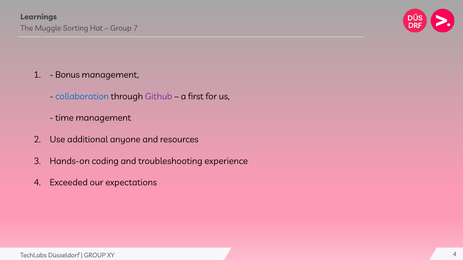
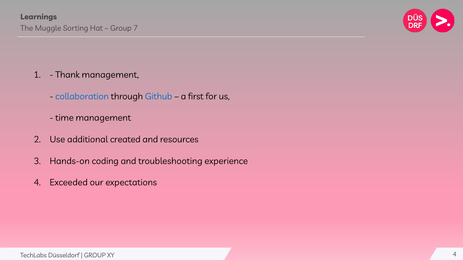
Bonus: Bonus -> Thank (67, 75)
Github colour: purple -> blue (159, 97)
anyone: anyone -> created (125, 140)
